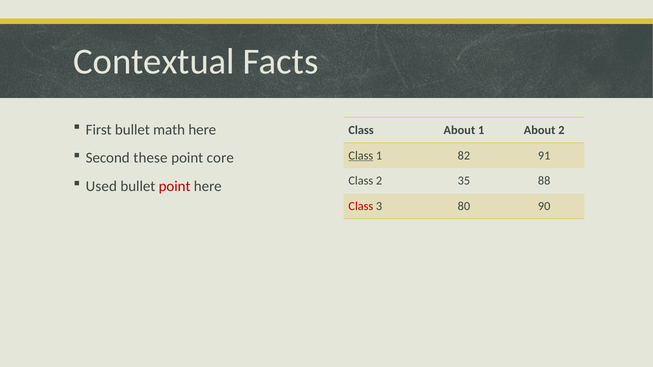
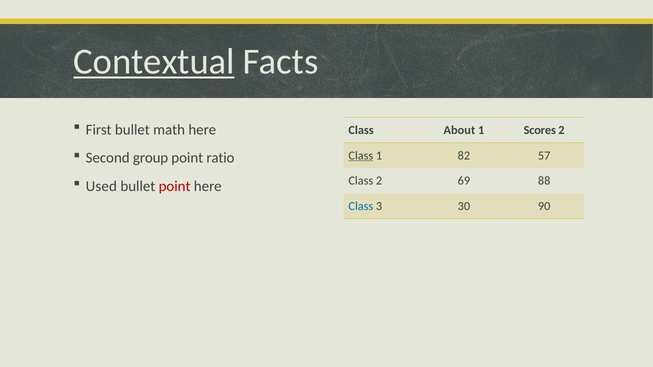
Contextual underline: none -> present (154, 62)
1 About: About -> Scores (540, 130)
these: these -> group (151, 158)
core: core -> ratio (220, 158)
91: 91 -> 57 (544, 156)
35: 35 -> 69 (464, 181)
Class colour: red -> blue (361, 206)
80: 80 -> 30 (464, 206)
